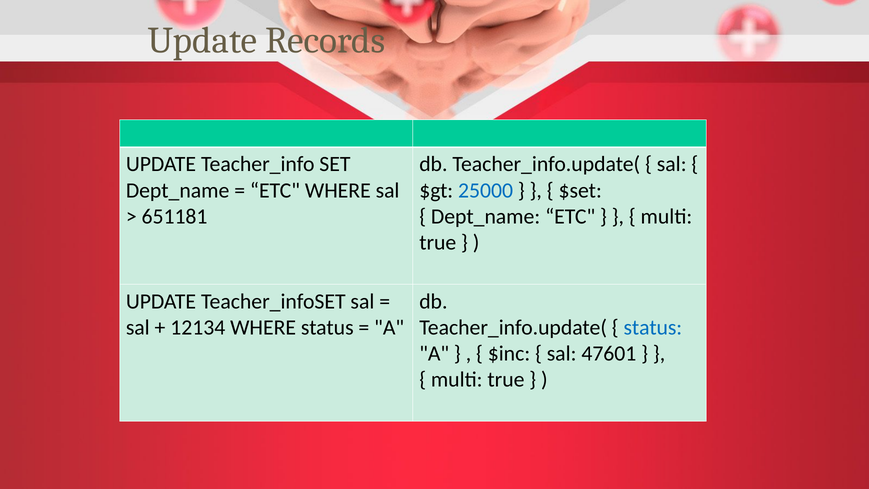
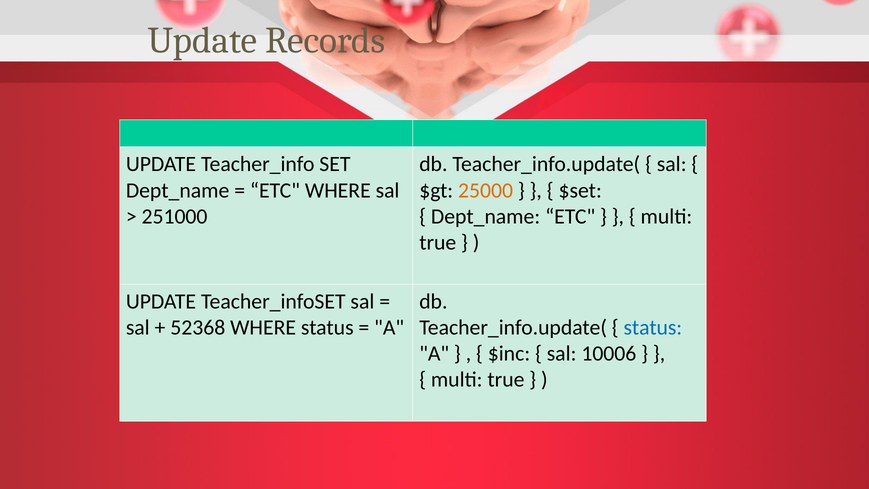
25000 colour: blue -> orange (486, 190)
651181: 651181 -> 251000 (175, 216)
12134: 12134 -> 52368 (198, 327)
47601: 47601 -> 10006 (609, 353)
